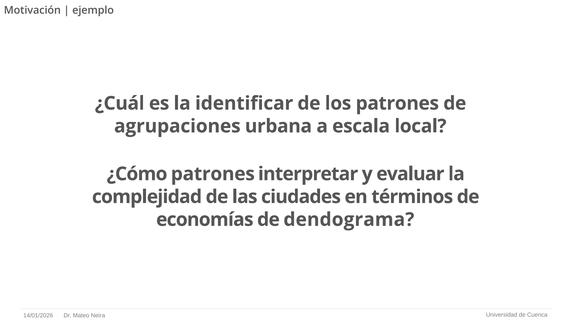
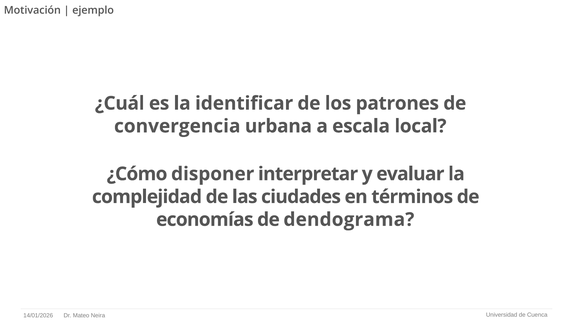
agrupaciones: agrupaciones -> convergencia (177, 126)
¿Cómo patrones: patrones -> disponer (213, 174)
